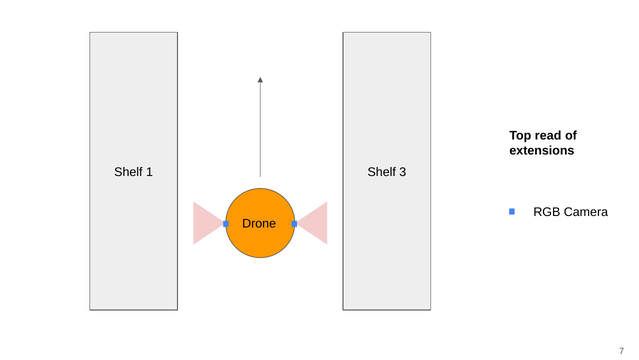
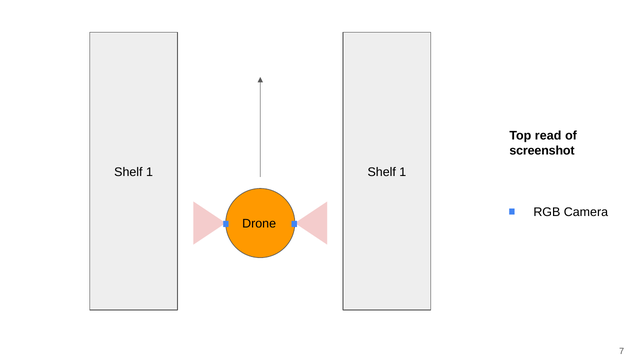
extensions: extensions -> screenshot (542, 150)
1 Shelf 3: 3 -> 1 (403, 172)
